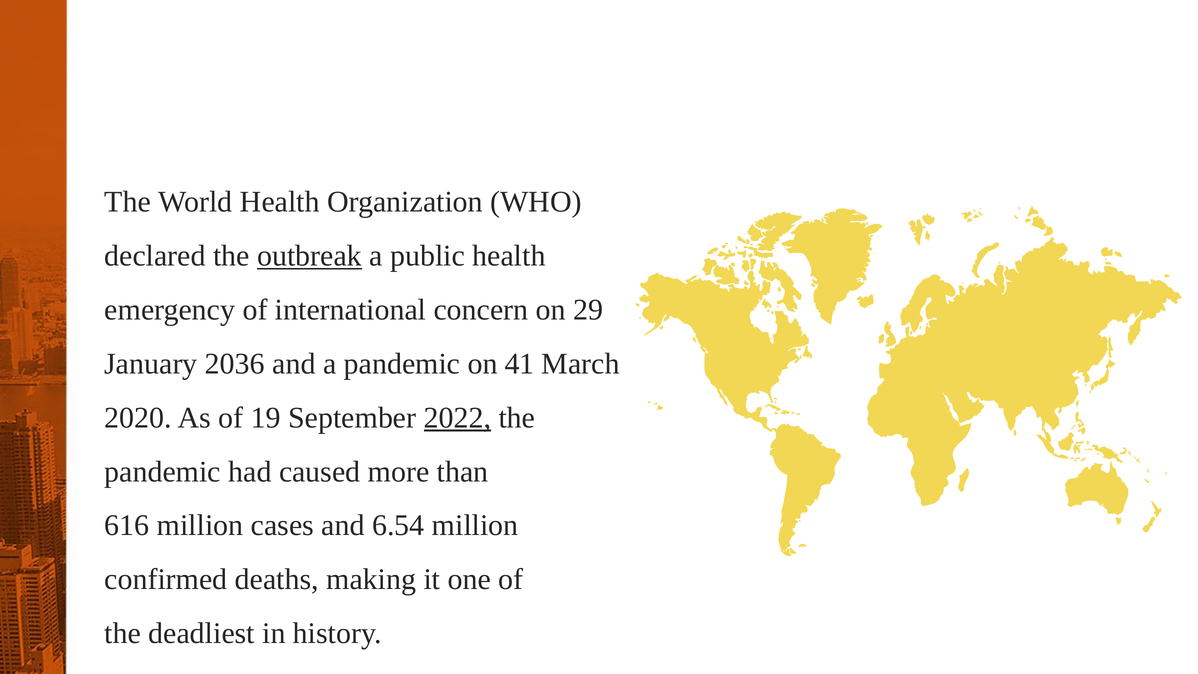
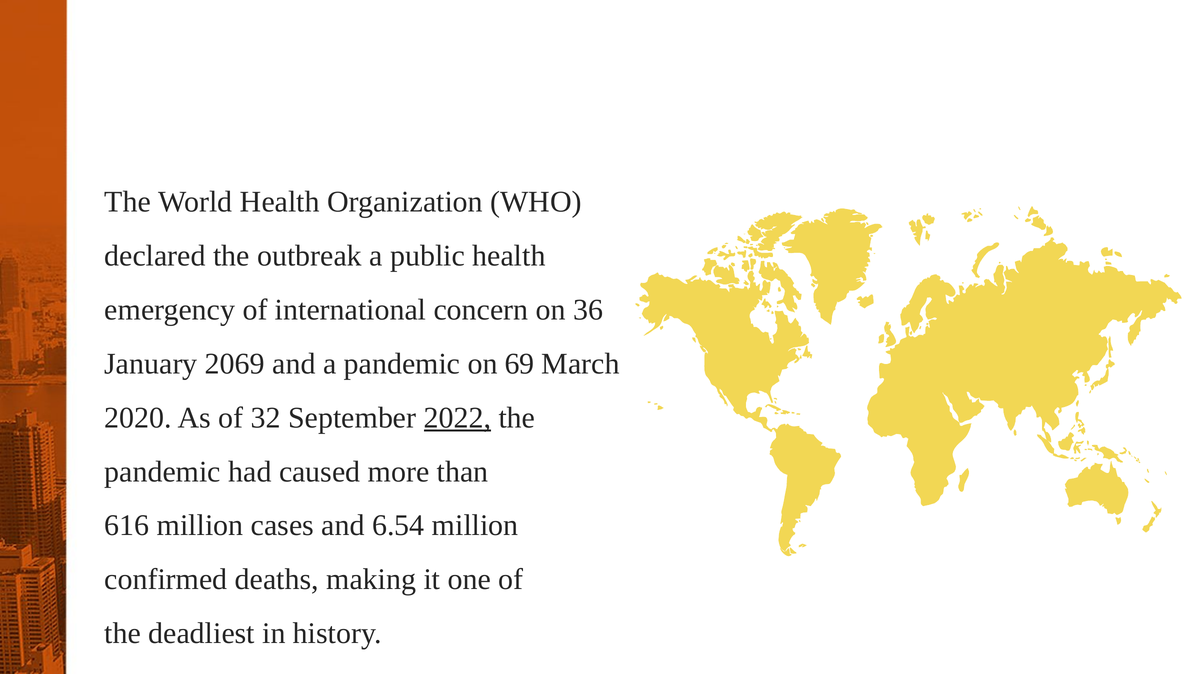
outbreak underline: present -> none (310, 256)
29: 29 -> 36 (588, 310)
2036: 2036 -> 2069 (235, 364)
41: 41 -> 69 (520, 364)
19: 19 -> 32 (266, 418)
